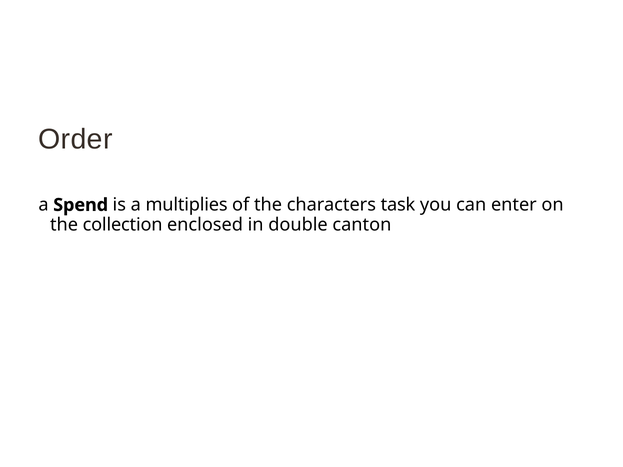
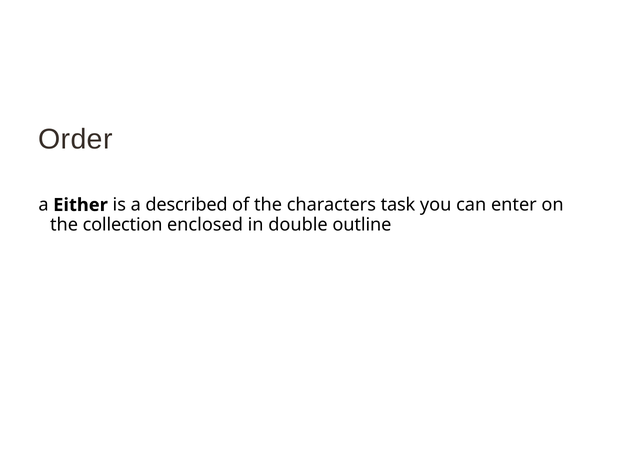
Spend: Spend -> Either (81, 205)
multiplies: multiplies -> described (187, 205)
canton: canton -> outline (362, 225)
